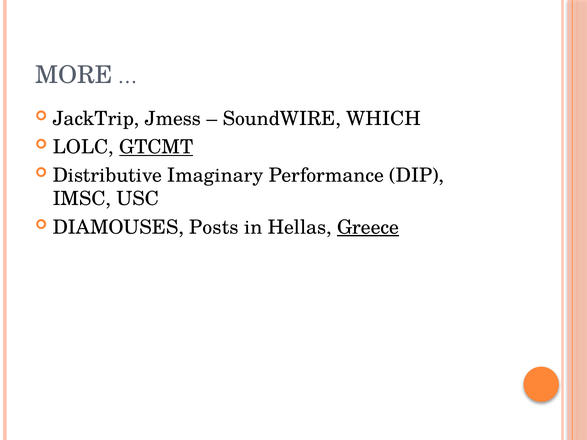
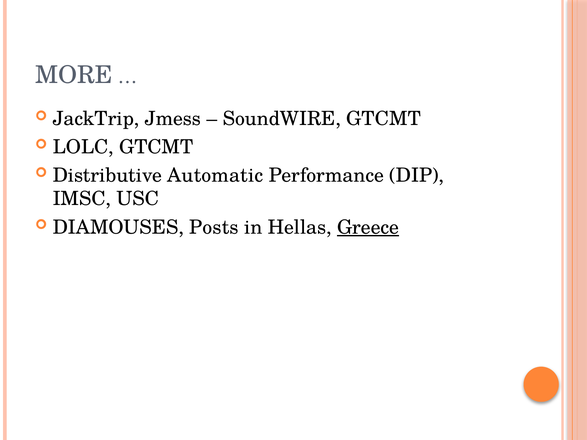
SoundWIRE WHICH: WHICH -> GTCMT (384, 119)
GTCMT underline: present -> none (156, 147)
Imaginary: Imaginary -> Automatic (215, 175)
